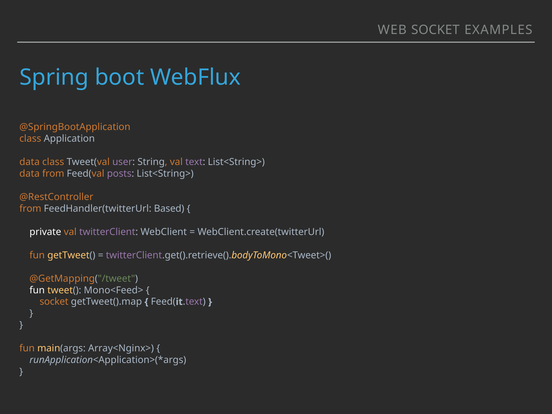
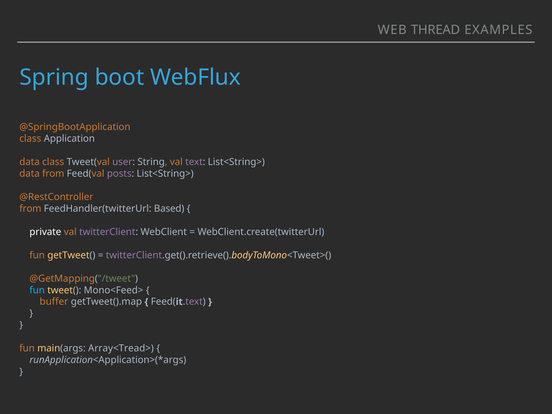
WEB SOCKET: SOCKET -> THREAD (436, 30)
fun colour: white -> light blue (37, 290)
socket: socket -> buffer (54, 302)
Array<Nginx>: Array<Nginx> -> Array<Tread> (121, 348)
